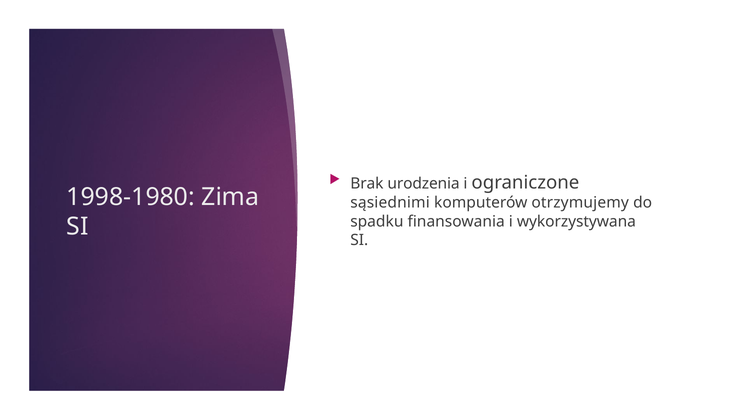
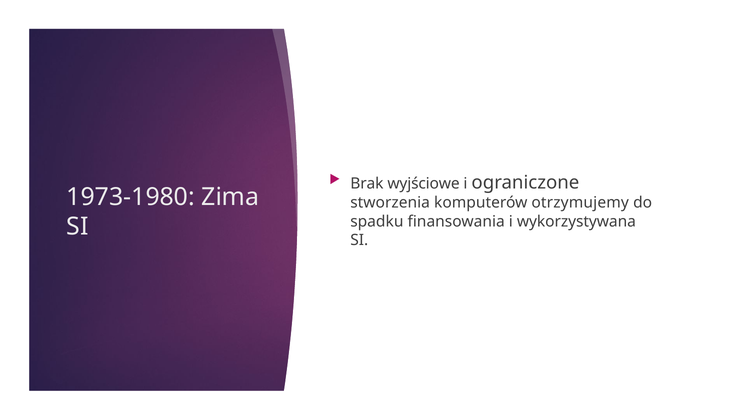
urodzenia: urodzenia -> wyjściowe (424, 183)
1998-1980: 1998-1980 -> 1973-1980 (131, 197)
sąsiednimi: sąsiednimi -> stworzenia (390, 203)
